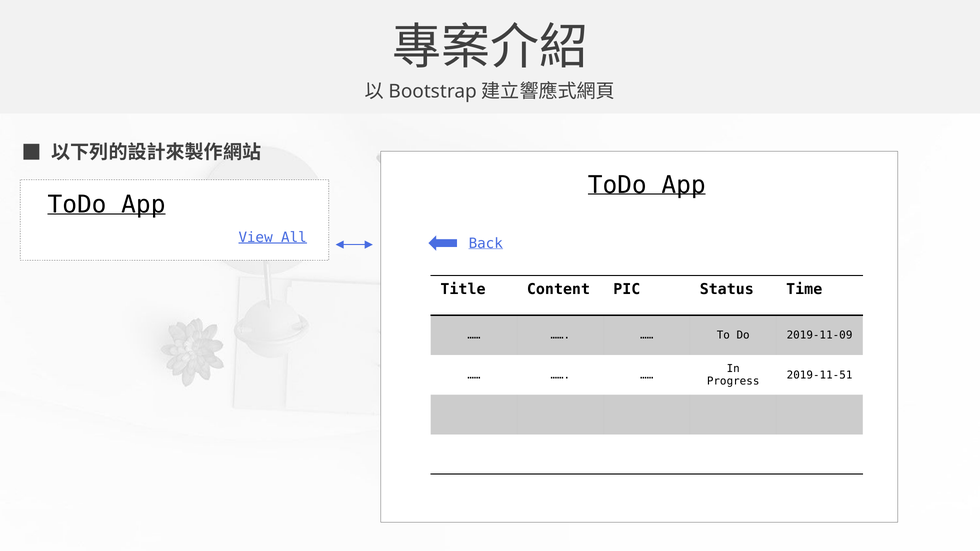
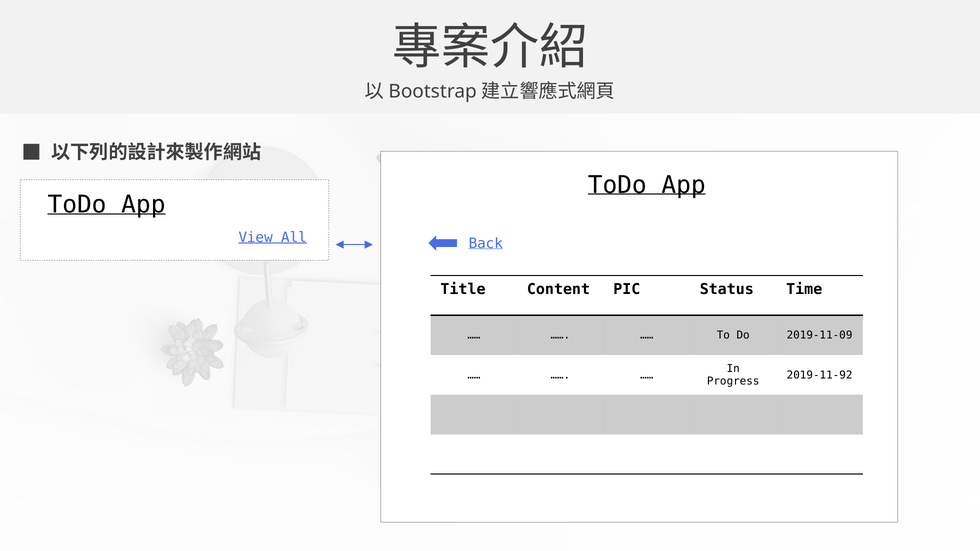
2019-11-51: 2019-11-51 -> 2019-11-92 (820, 375)
